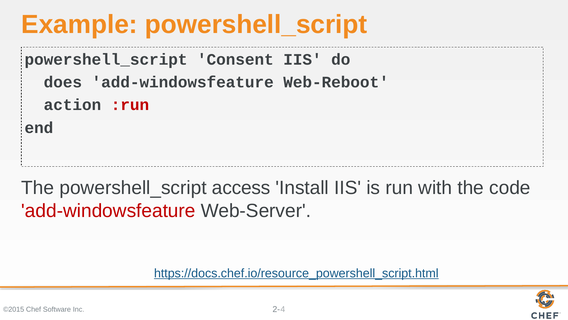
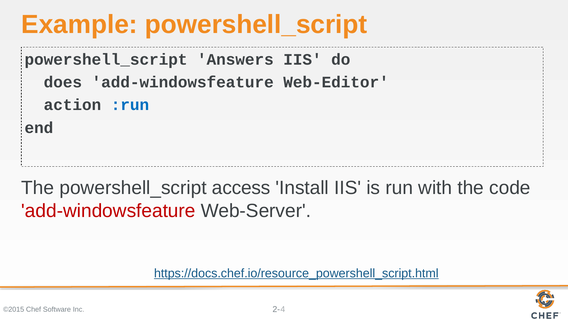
Consent: Consent -> Answers (235, 59)
Web-Reboot: Web-Reboot -> Web-Editor (336, 82)
:run colour: red -> blue (130, 105)
